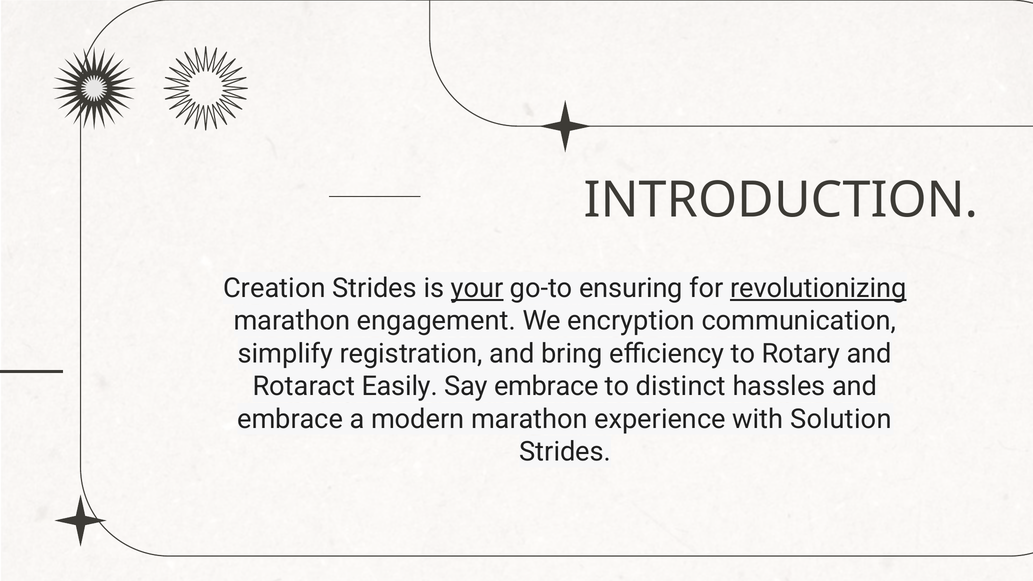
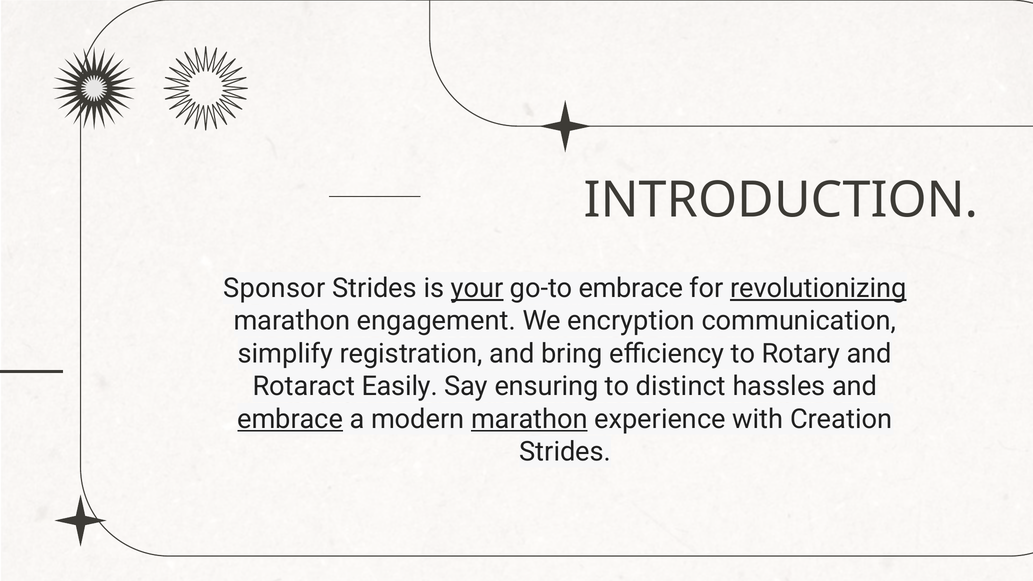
Creation: Creation -> Sponsor (274, 288)
go-to ensuring: ensuring -> embrace (631, 288)
Say embrace: embrace -> ensuring (546, 386)
embrace underline: none -> present (290, 419)
marathon underline: none -> present (529, 419)
Solution: Solution -> Creation (841, 419)
